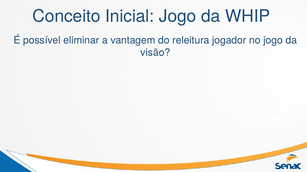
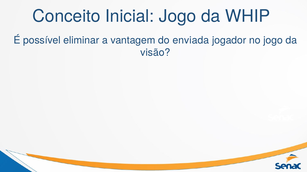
releitura: releitura -> enviada (191, 41)
